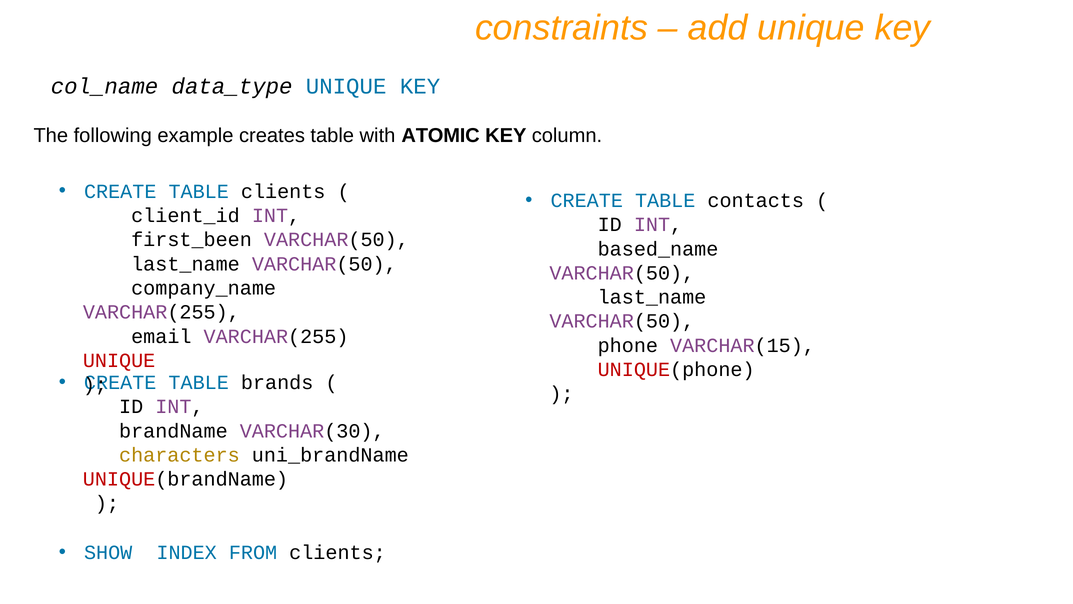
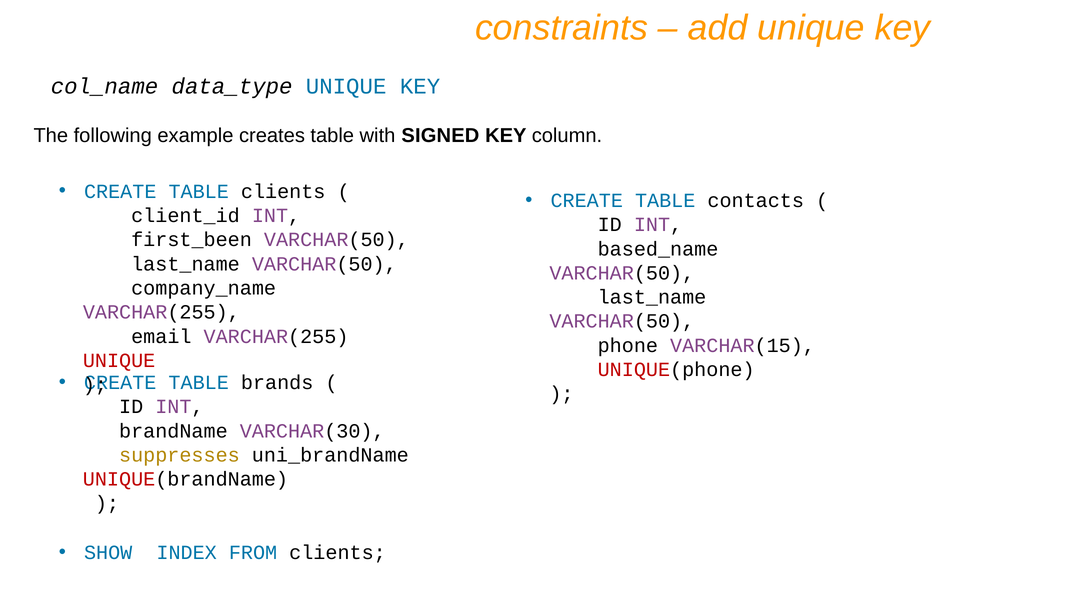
ATOMIC: ATOMIC -> SIGNED (440, 135)
characters: characters -> suppresses (179, 455)
